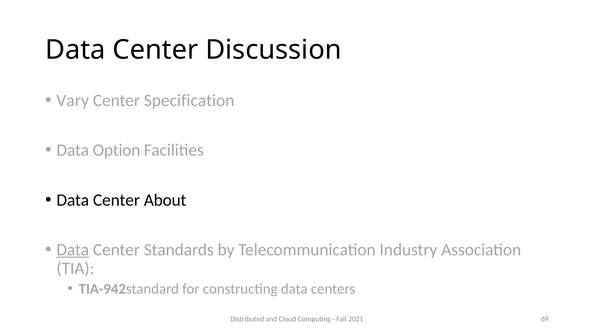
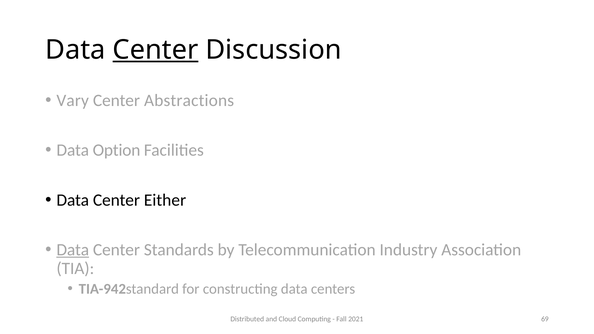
Center underline: none -> present (155, 50)
Specification: Specification -> Abstractions (189, 100)
About: About -> Either (165, 200)
